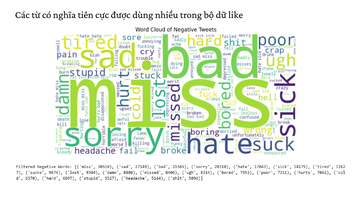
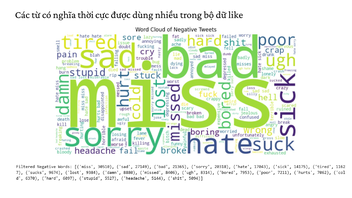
tiên: tiên -> thời (86, 15)
